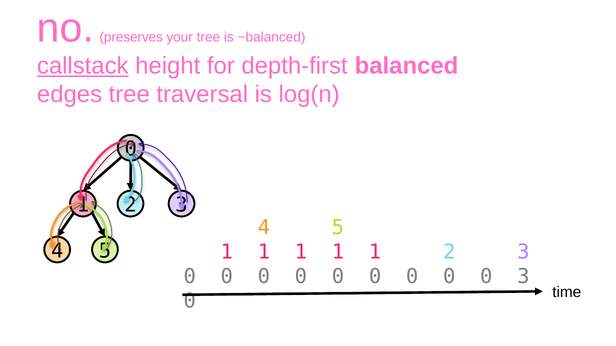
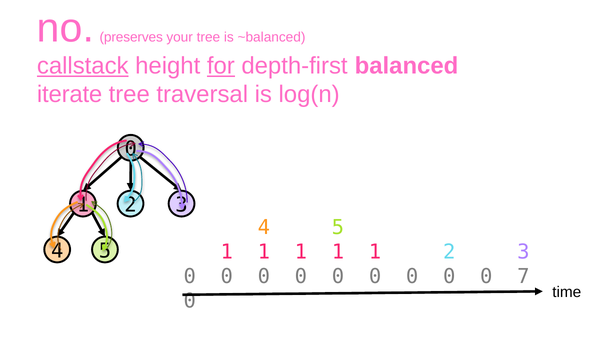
for underline: none -> present (221, 66)
edges: edges -> iterate (70, 95)
0 3: 3 -> 7 (523, 277)
